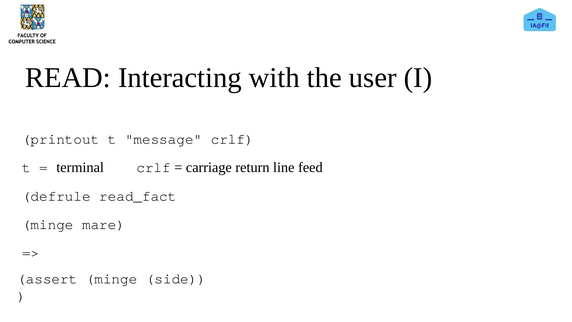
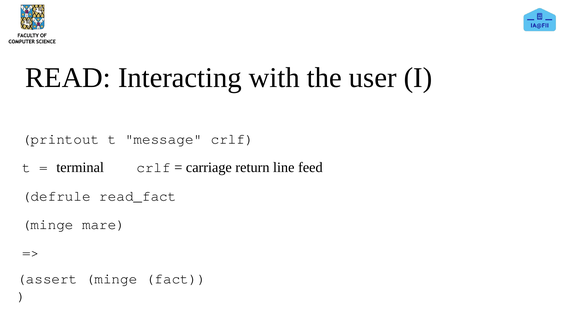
side: side -> fact (176, 279)
